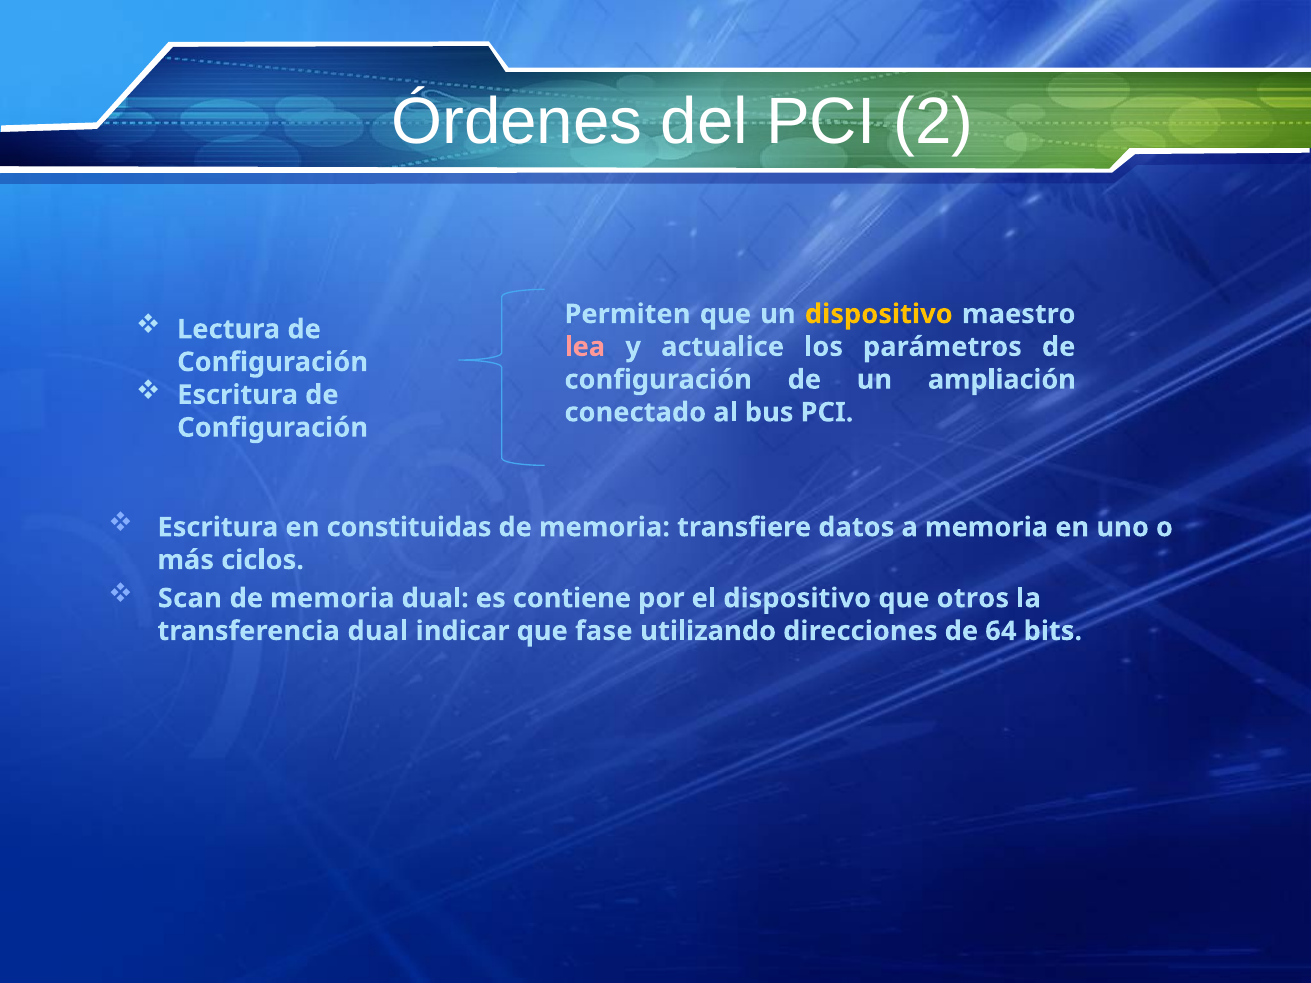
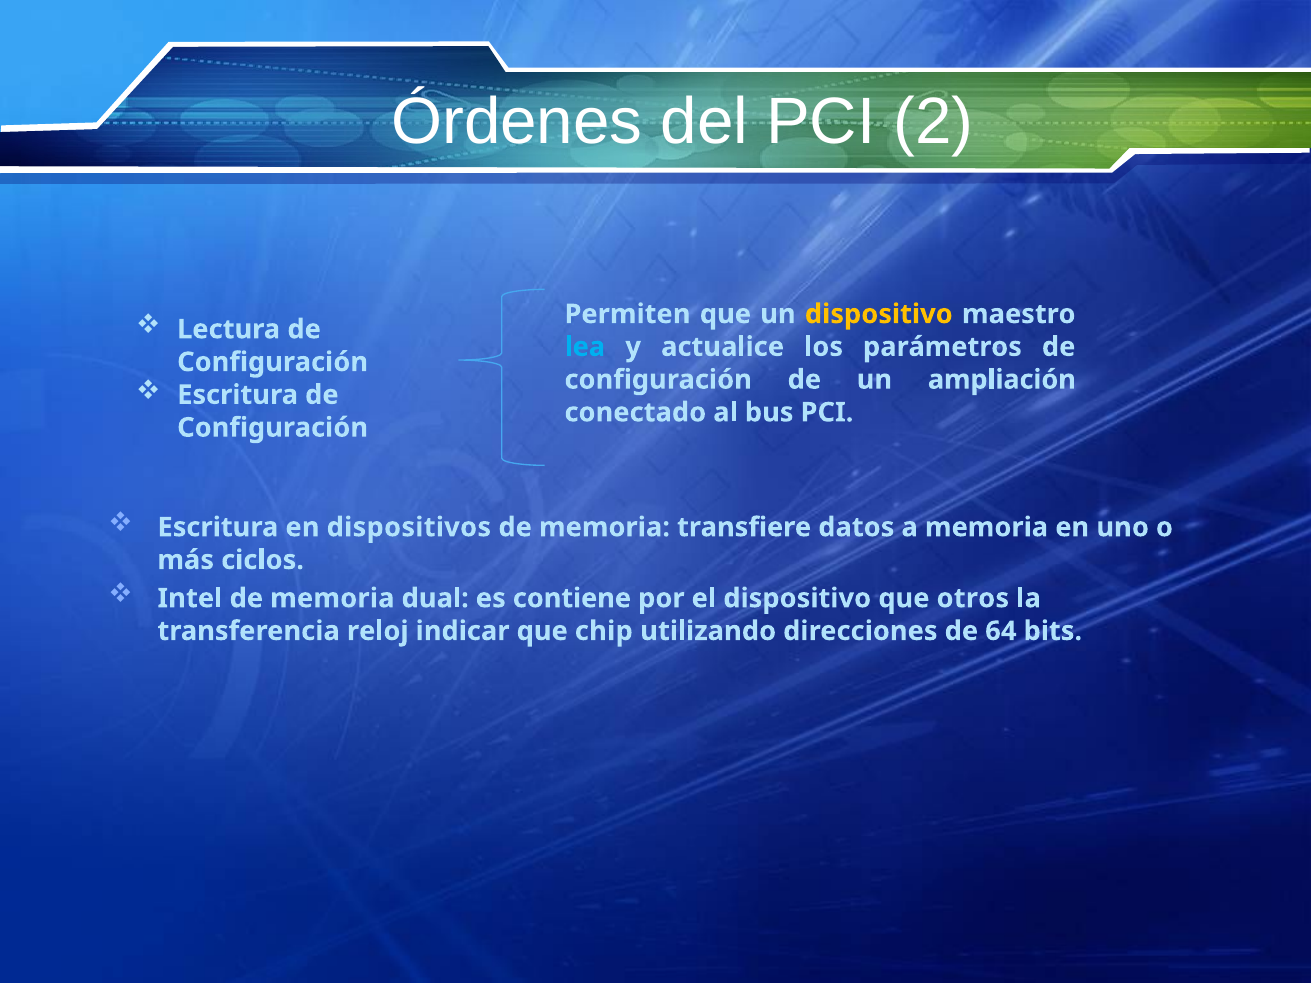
lea colour: pink -> light blue (585, 347)
constituidas: constituidas -> dispositivos (409, 527)
Scan: Scan -> Intel (190, 598)
transferencia dual: dual -> reloj (378, 631)
fase: fase -> chip (604, 631)
